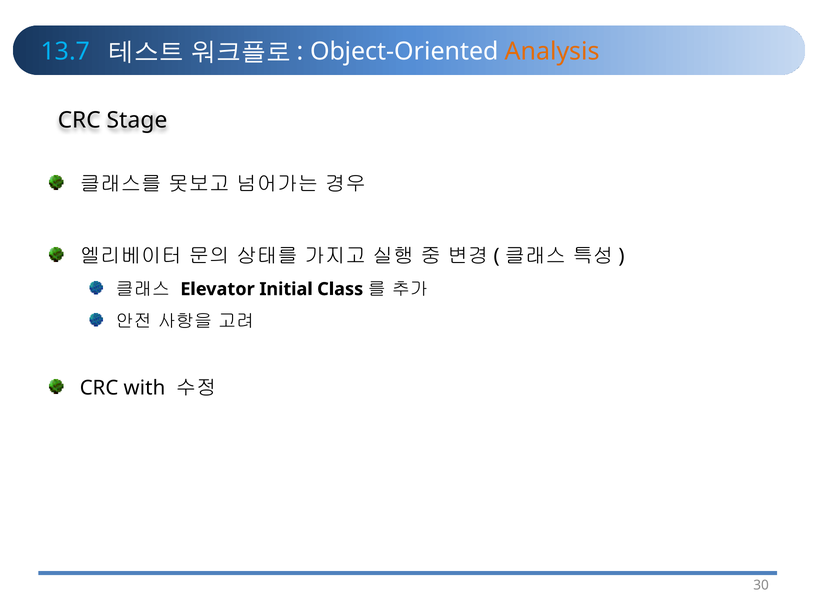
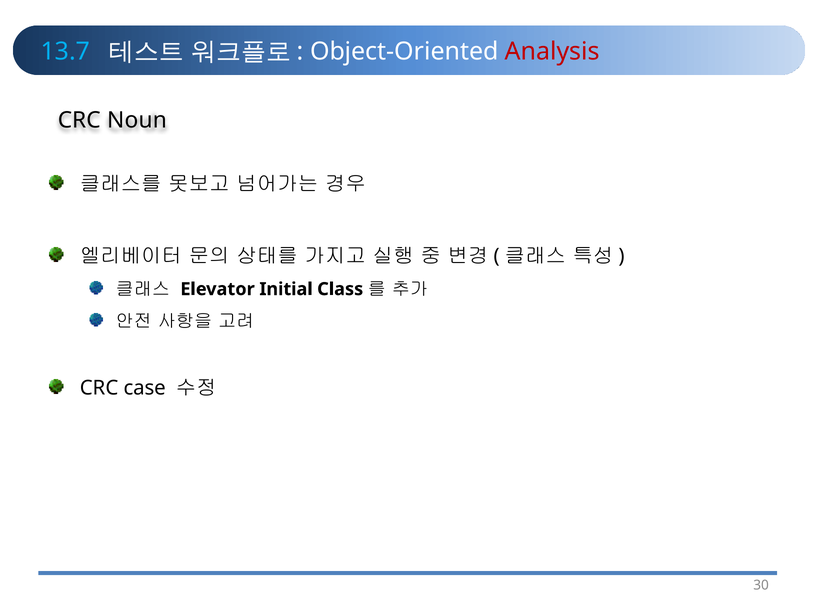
Analysis colour: orange -> red (552, 51)
Stage: Stage -> Noun (137, 120)
with: with -> case (145, 388)
